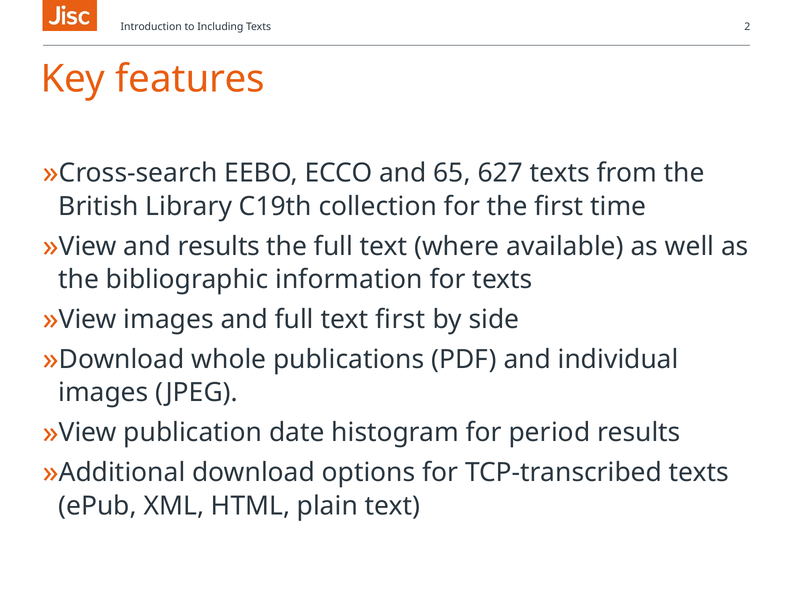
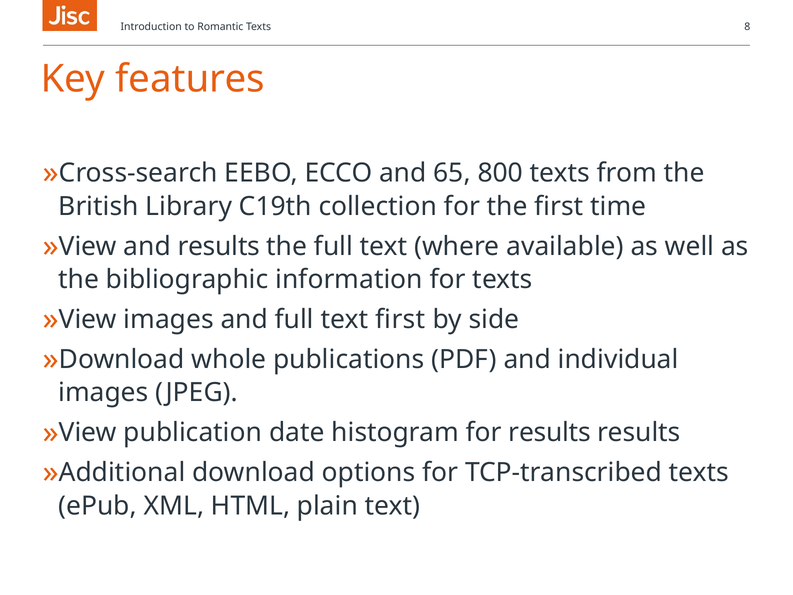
Including: Including -> Romantic (220, 27)
2: 2 -> 8 (747, 27)
627: 627 -> 800 (500, 173)
for period: period -> results (550, 432)
